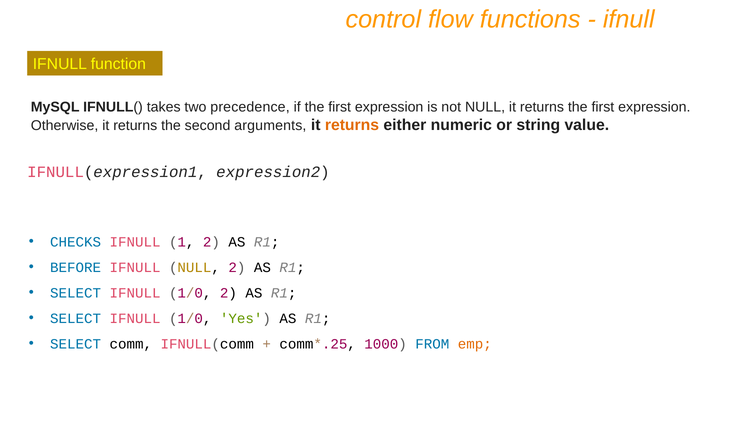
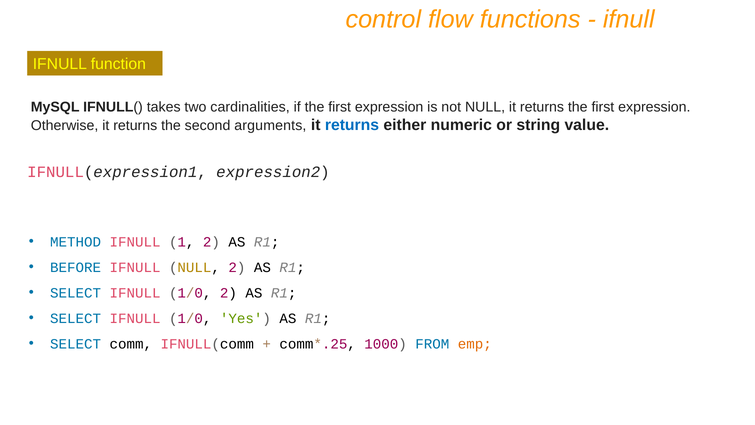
precedence: precedence -> cardinalities (250, 107)
returns colour: orange -> blue (352, 125)
CHECKS: CHECKS -> METHOD (76, 242)
